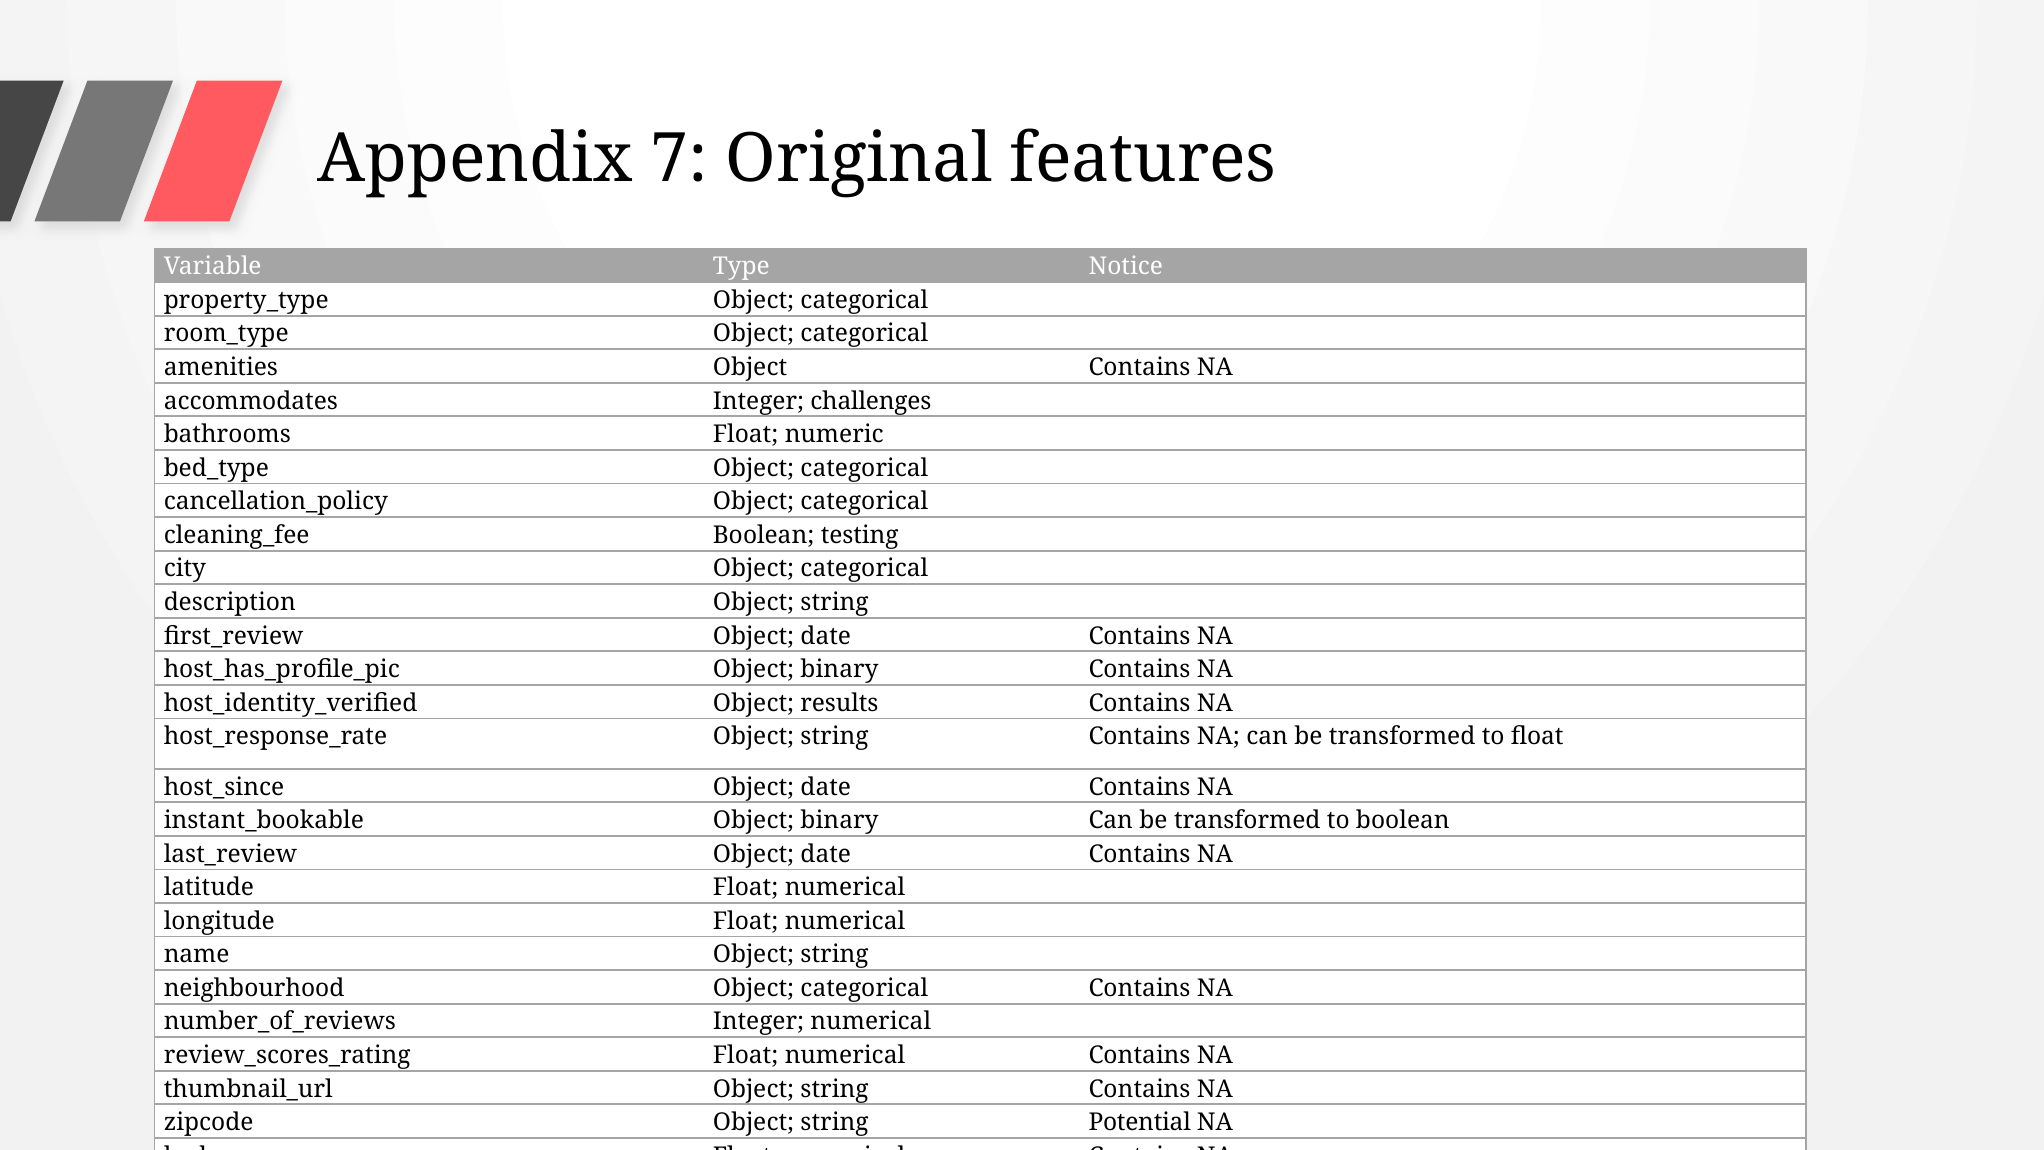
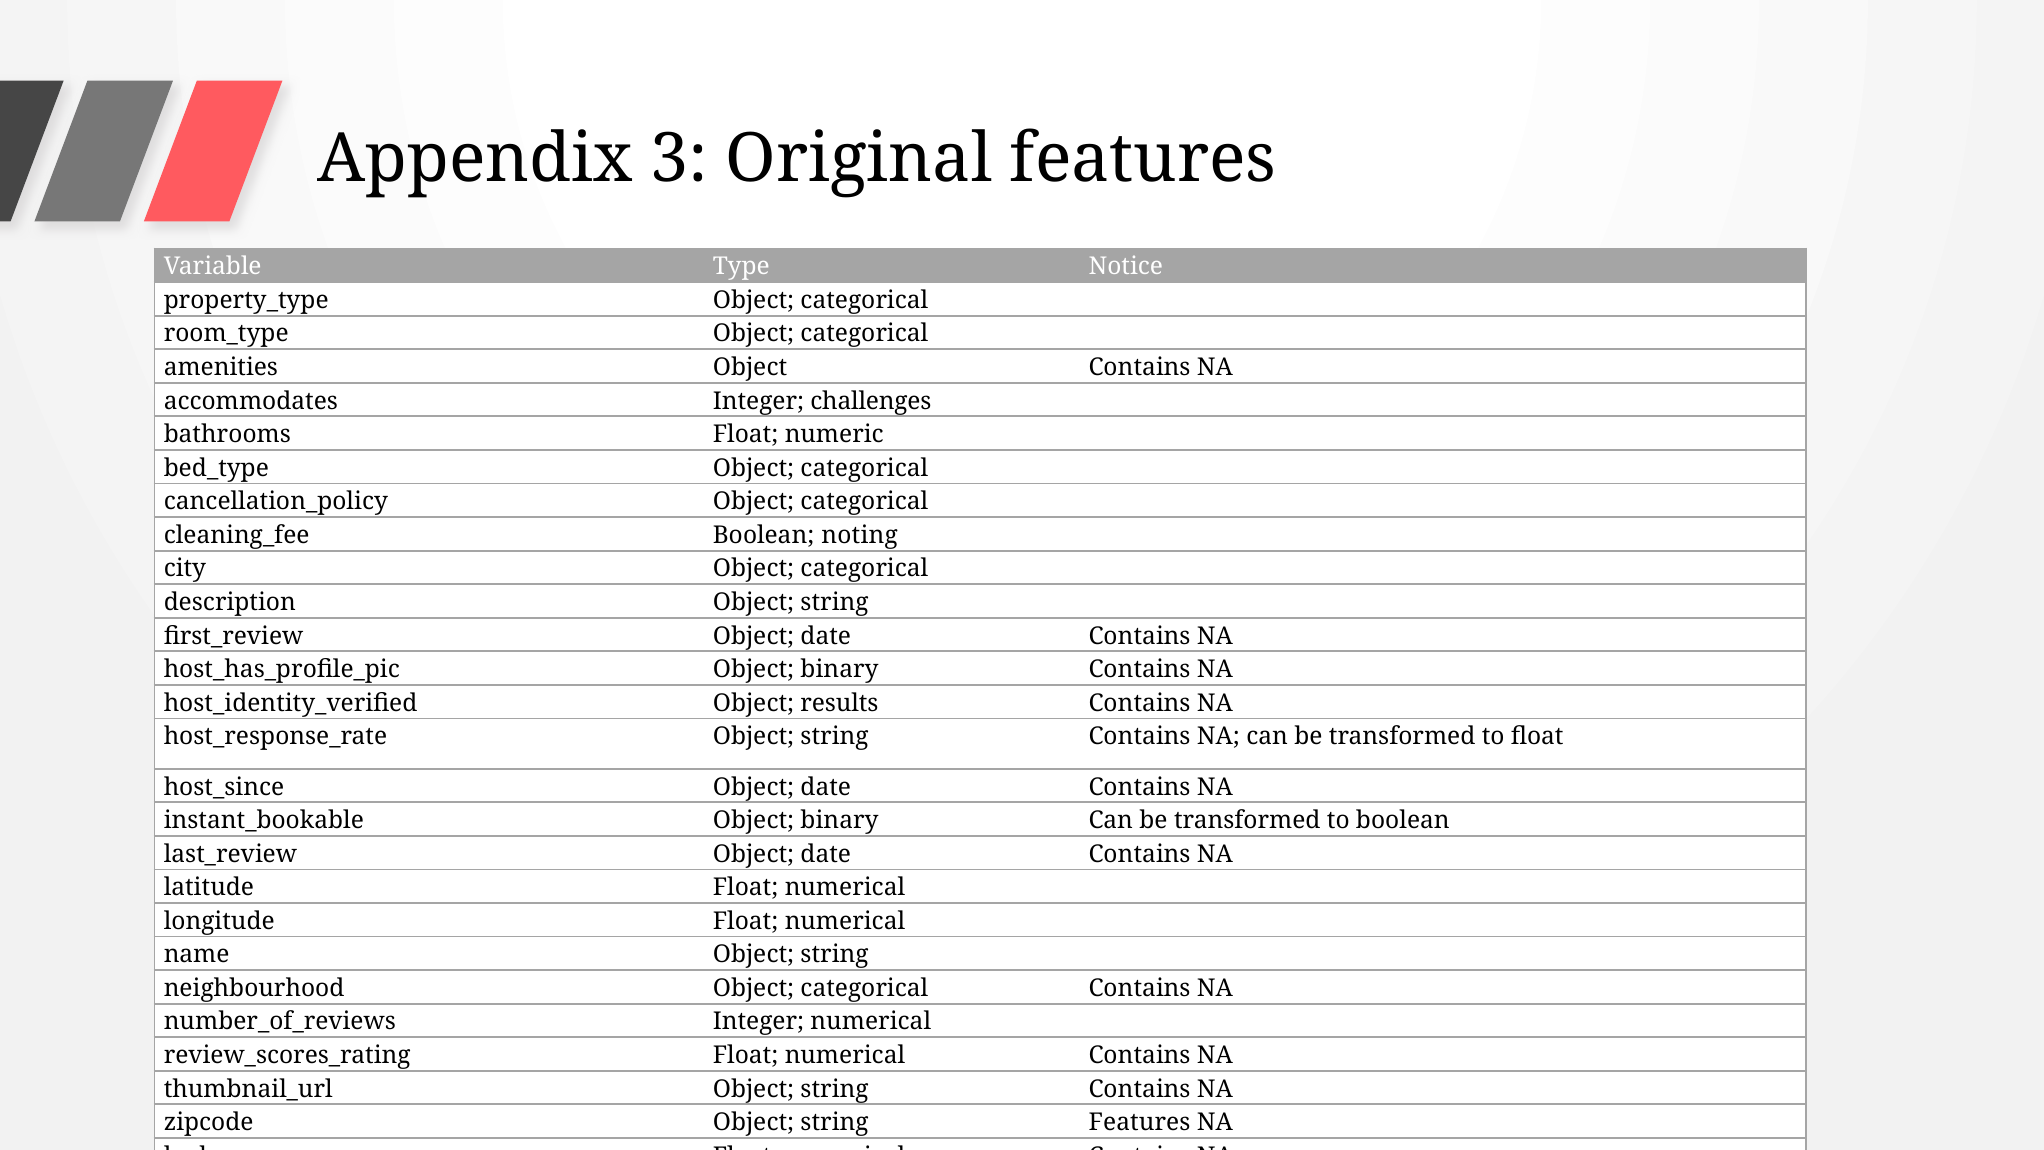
7: 7 -> 3 (679, 159)
testing: testing -> noting (860, 535)
string Potential: Potential -> Features (1140, 1122)
